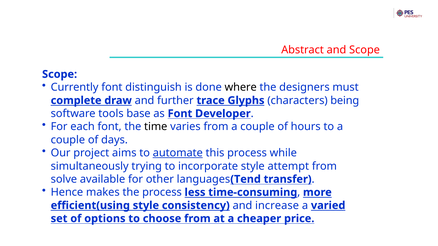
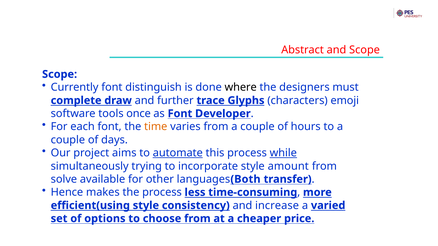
being: being -> emoji (345, 101)
base: base -> once (139, 114)
time colour: black -> orange (156, 127)
while underline: none -> present (283, 153)
attempt: attempt -> amount (288, 166)
Tend: Tend -> Both (245, 179)
